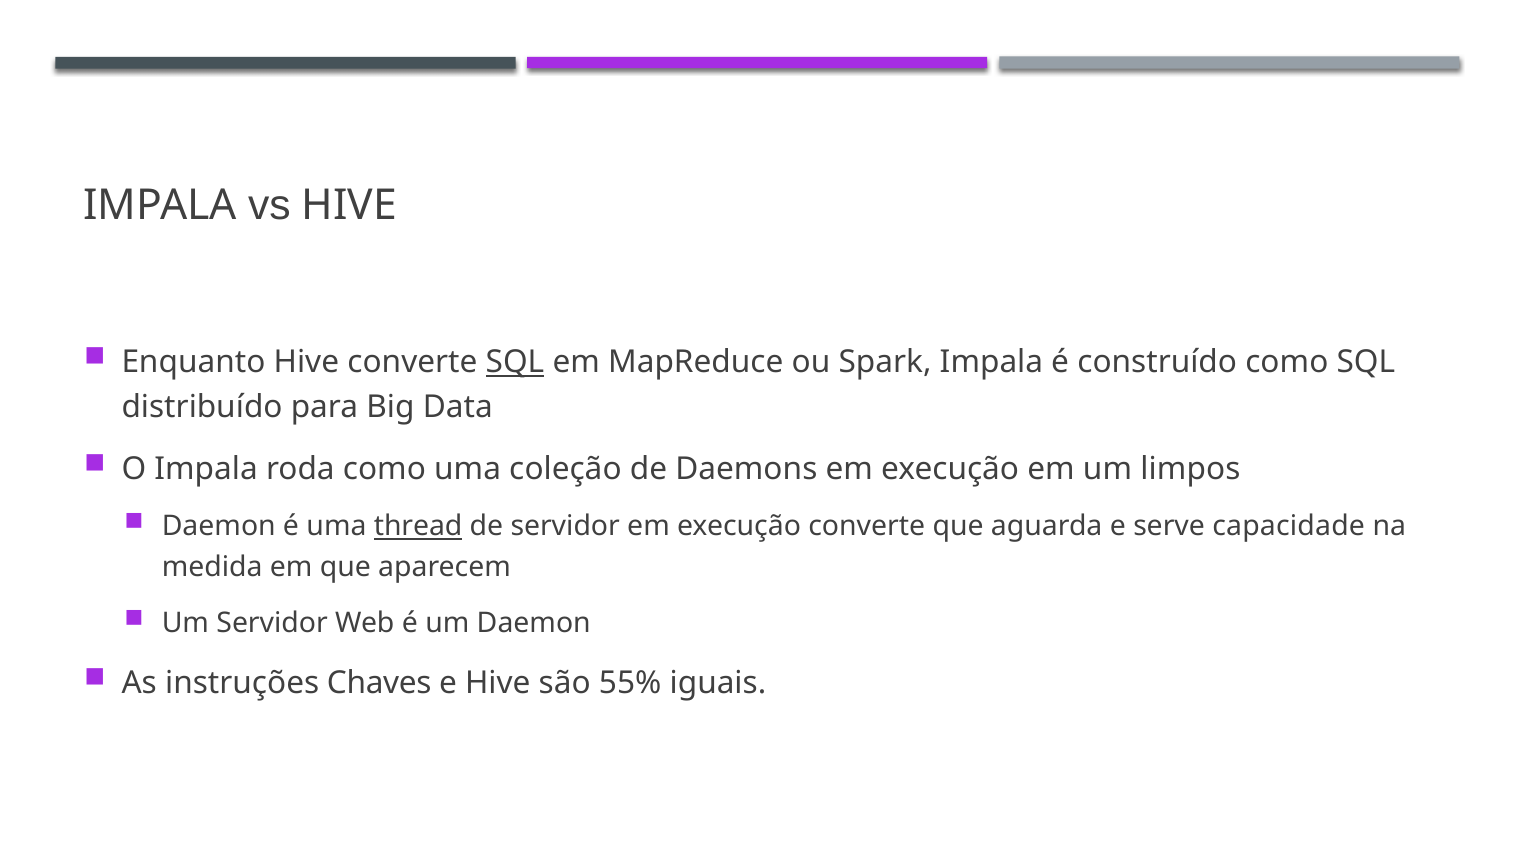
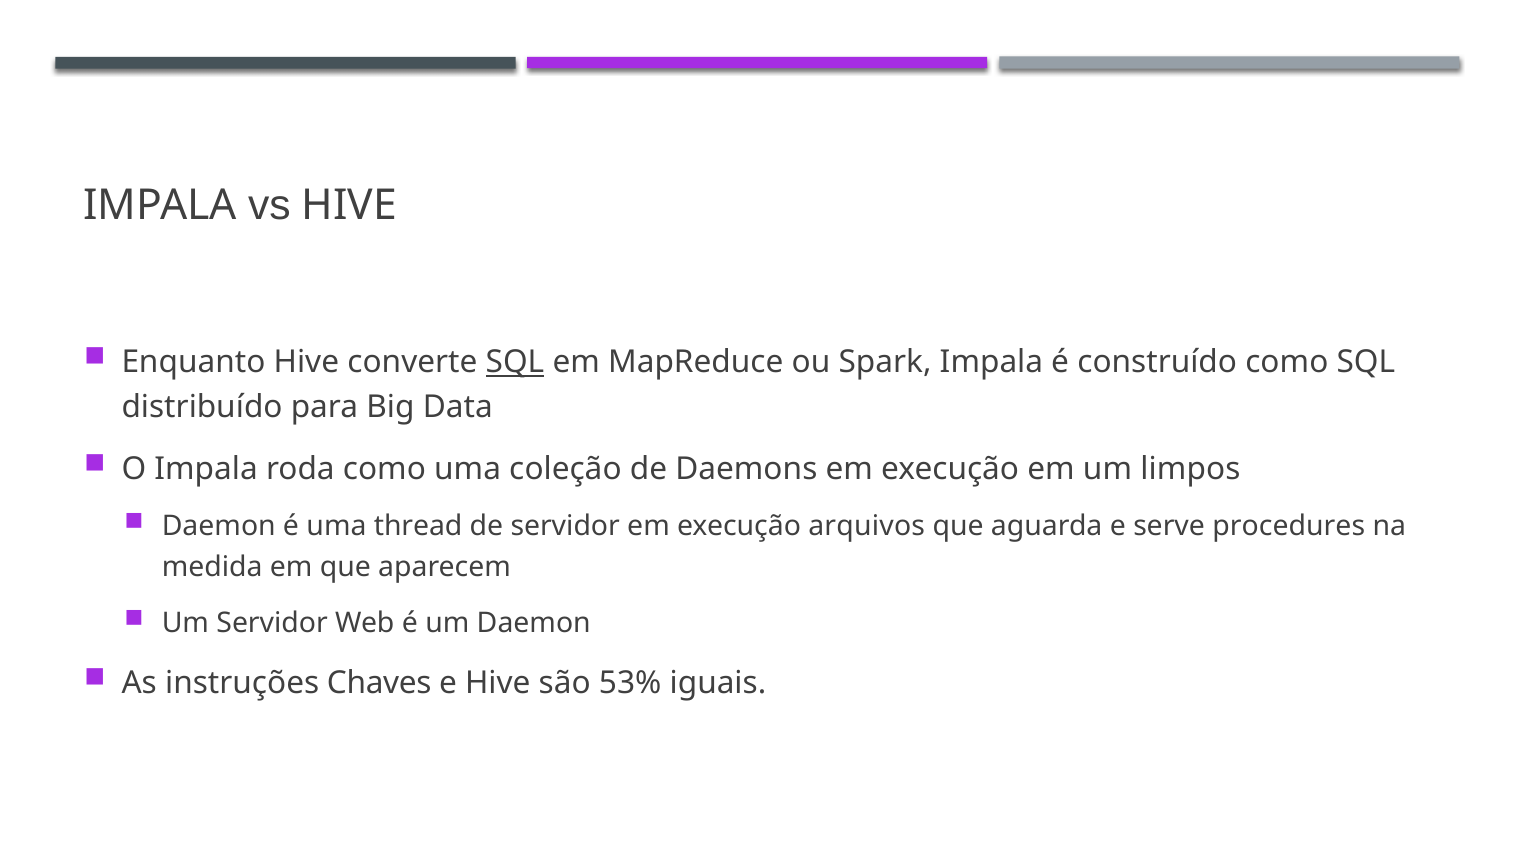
thread underline: present -> none (418, 527)
execução converte: converte -> arquivos (867, 527)
capacidade: capacidade -> procedures (1289, 527)
55%: 55% -> 53% (630, 683)
